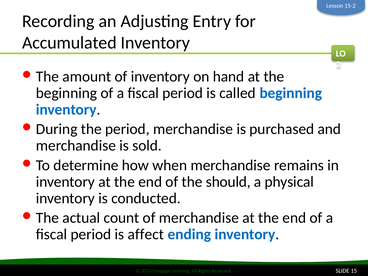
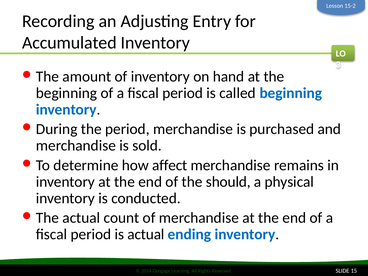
when: when -> affect (170, 165)
is affect: affect -> actual (146, 234)
